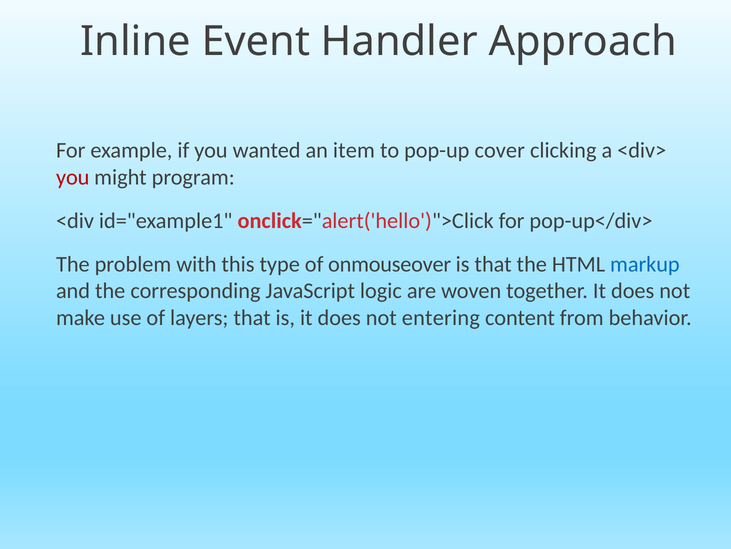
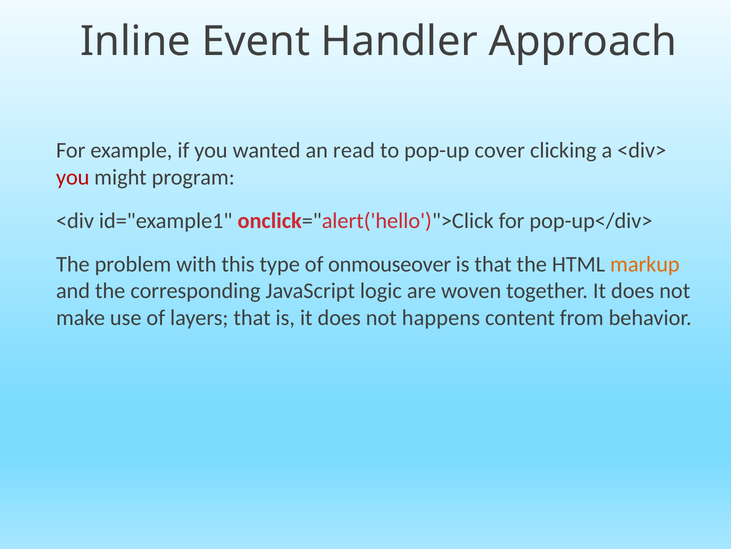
item: item -> read (354, 150)
markup colour: blue -> orange (645, 264)
entering: entering -> happens (441, 317)
